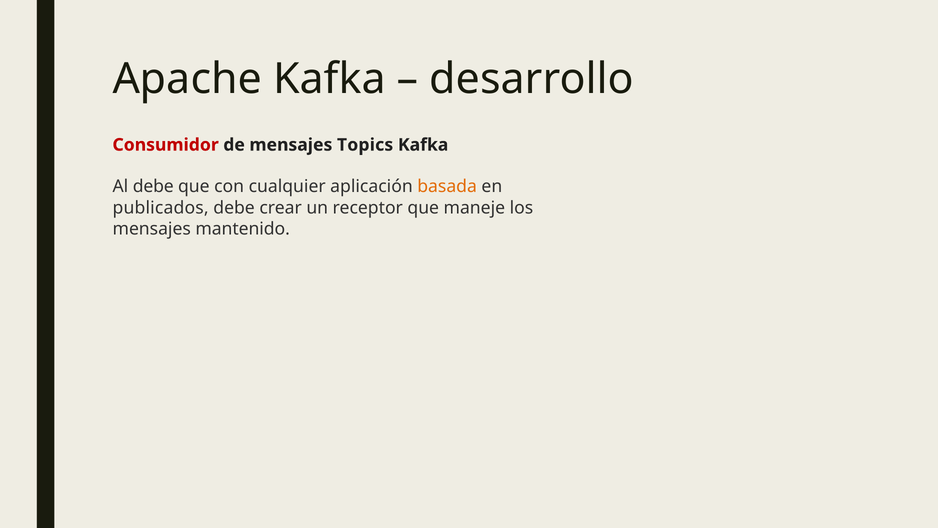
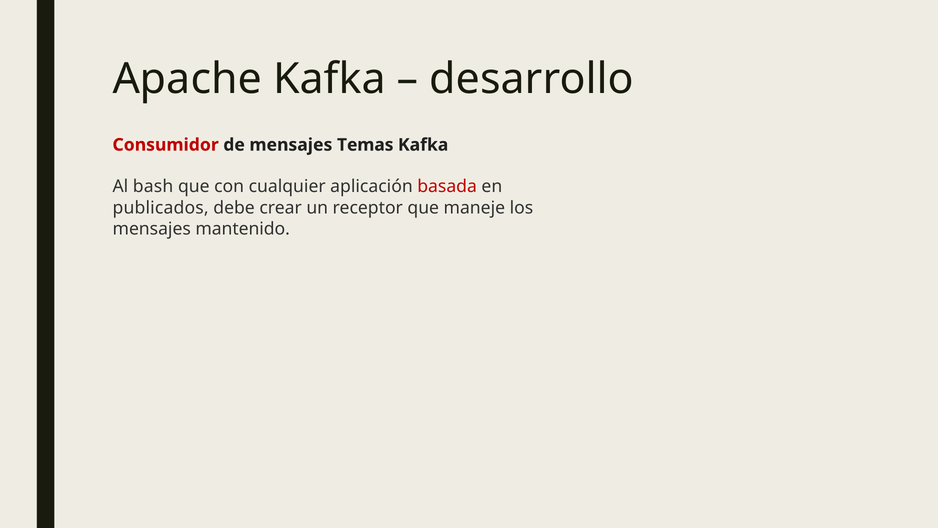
Topics: Topics -> Temas (365, 145)
Al debe: debe -> bash (153, 186)
basada colour: orange -> red (447, 186)
